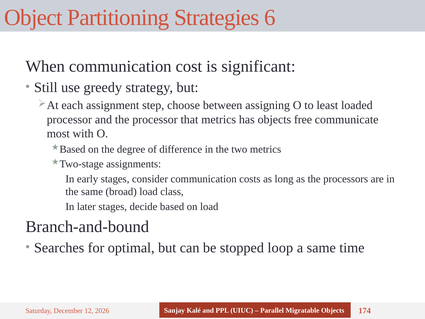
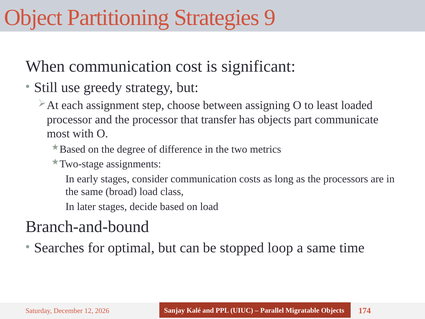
6: 6 -> 9 (270, 18)
that metrics: metrics -> transfer (219, 119)
free: free -> part (303, 119)
